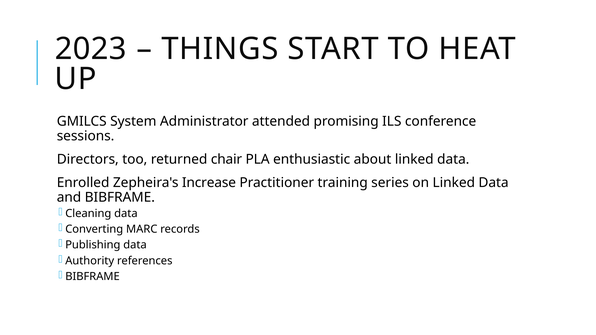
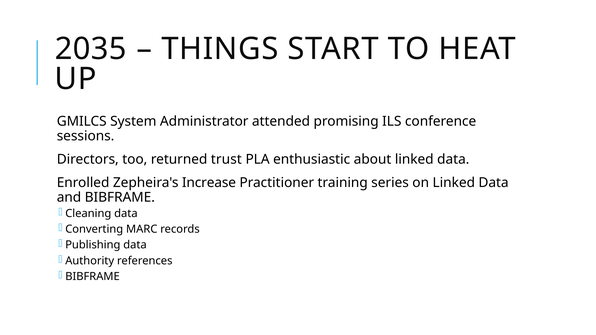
2023: 2023 -> 2035 (91, 49)
chair: chair -> trust (226, 159)
